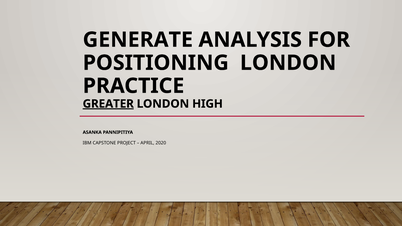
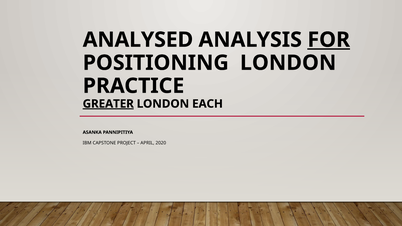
GENERATE: GENERATE -> ANALYSED (138, 40)
FOR underline: none -> present (329, 40)
HIGH: HIGH -> EACH (207, 104)
